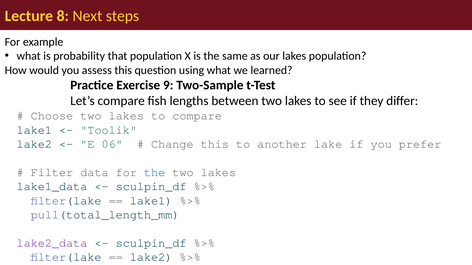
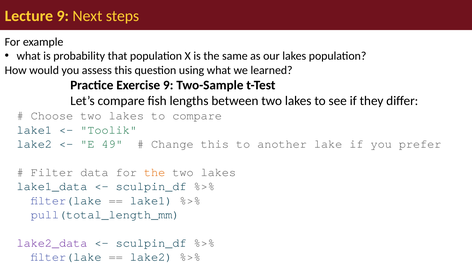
Lecture 8: 8 -> 9 (63, 16)
06: 06 -> 49 (112, 144)
the colour: blue -> orange (155, 173)
